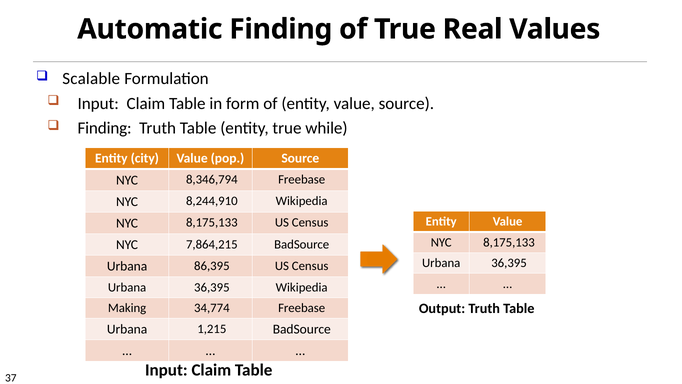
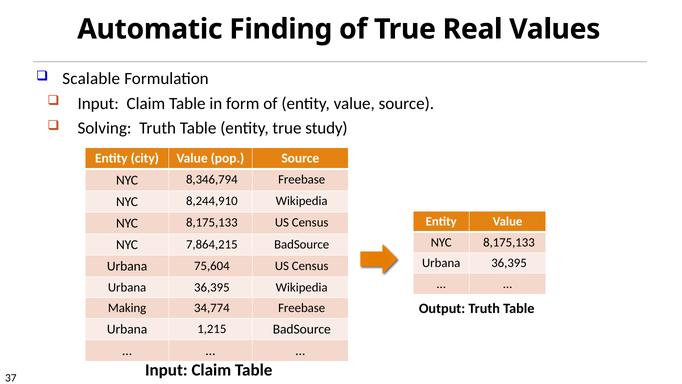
Finding: Finding -> Solving (105, 128)
while: while -> study (326, 128)
86,395: 86,395 -> 75,604 (212, 266)
